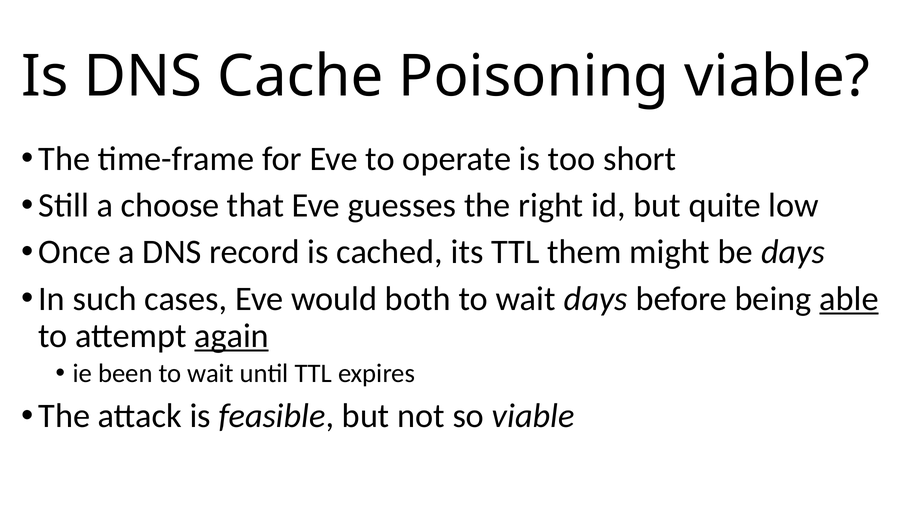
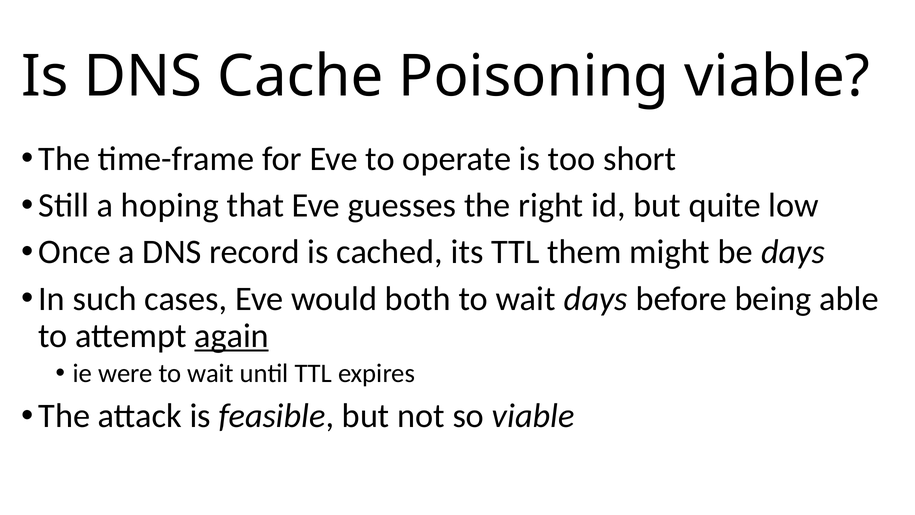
choose: choose -> hoping (170, 205)
able underline: present -> none (849, 299)
been: been -> were (125, 373)
